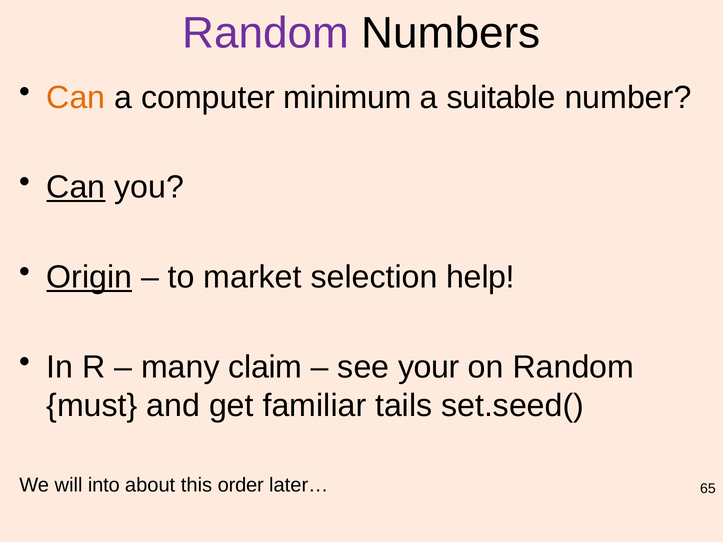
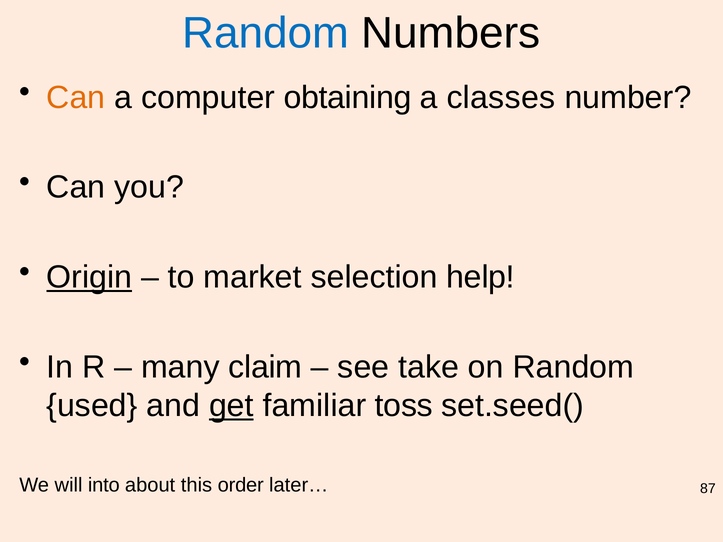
Random colour: purple -> blue (266, 33)
minimum: minimum -> obtaining (348, 97)
suitable: suitable -> classes (501, 97)
Can underline: present -> none (76, 187)
your: your -> take (429, 367)
must: must -> used (92, 406)
get underline: none -> present (231, 406)
tails: tails -> toss (404, 406)
65: 65 -> 87 (708, 489)
